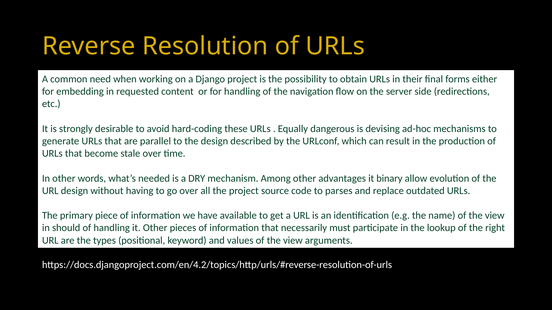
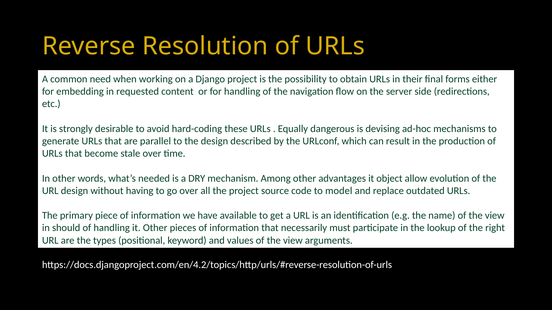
binary: binary -> object (389, 179)
parses: parses -> model (339, 191)
